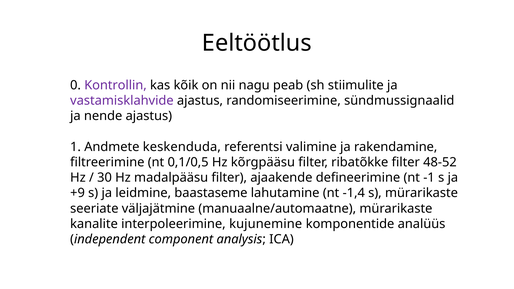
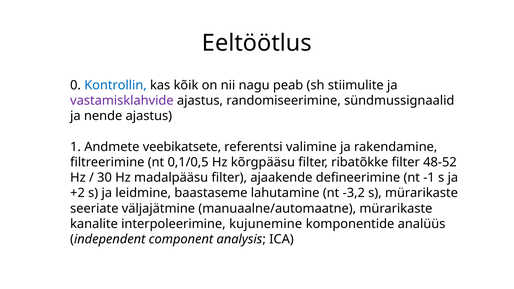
Kontrollin colour: purple -> blue (115, 85)
keskenduda: keskenduda -> veebikatsete (182, 147)
+9: +9 -> +2 (78, 193)
-1,4: -1,4 -> -3,2 (354, 193)
